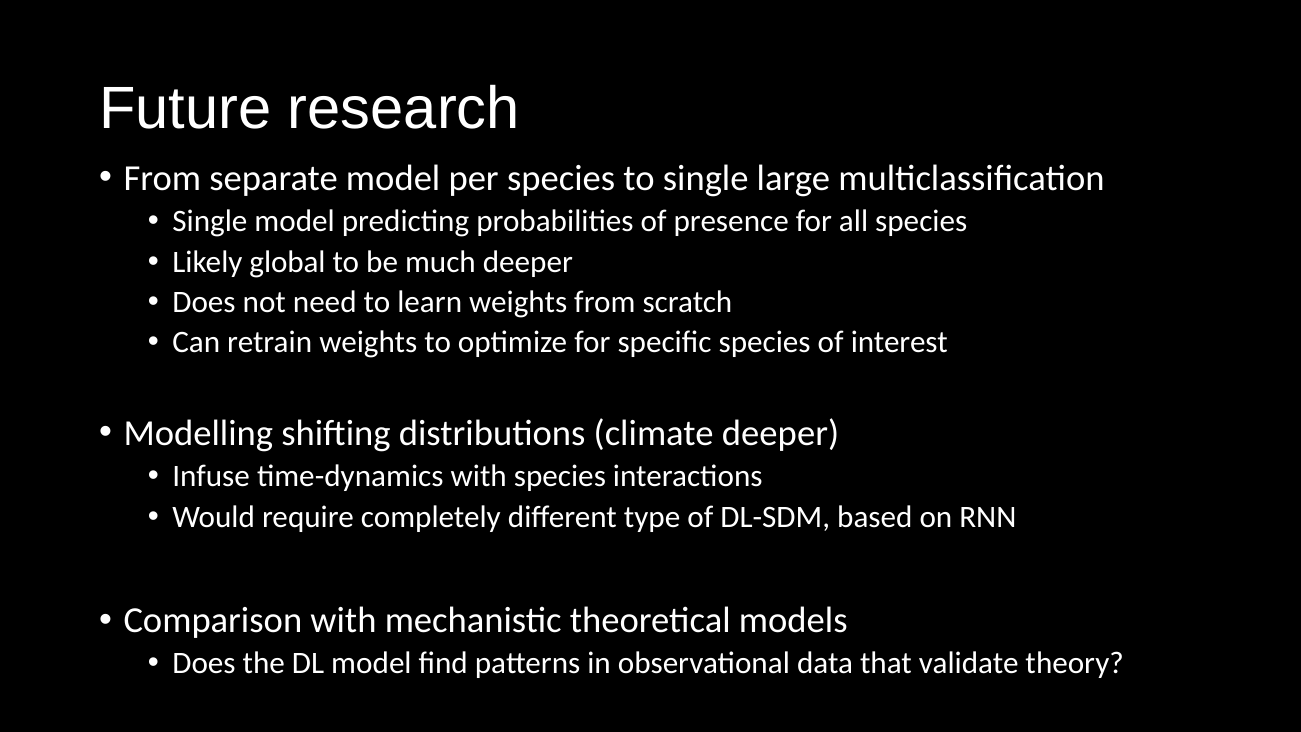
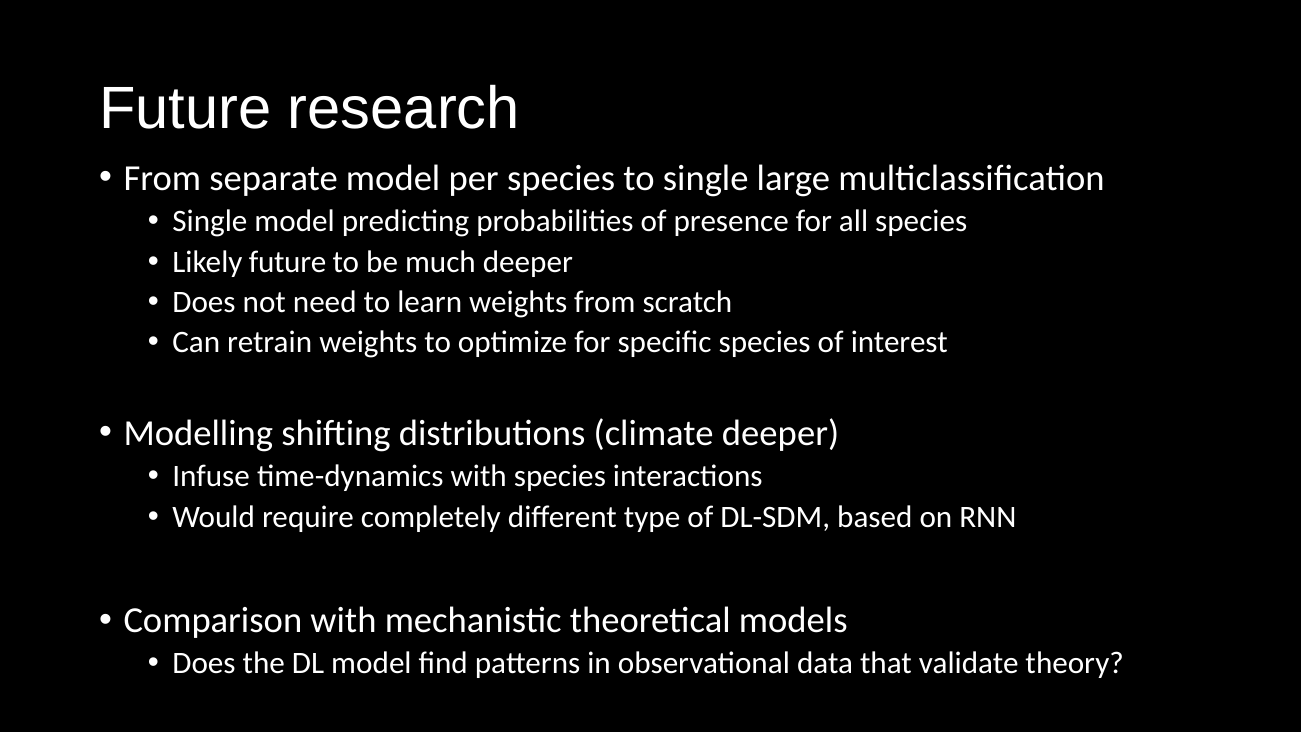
Likely global: global -> future (288, 262)
